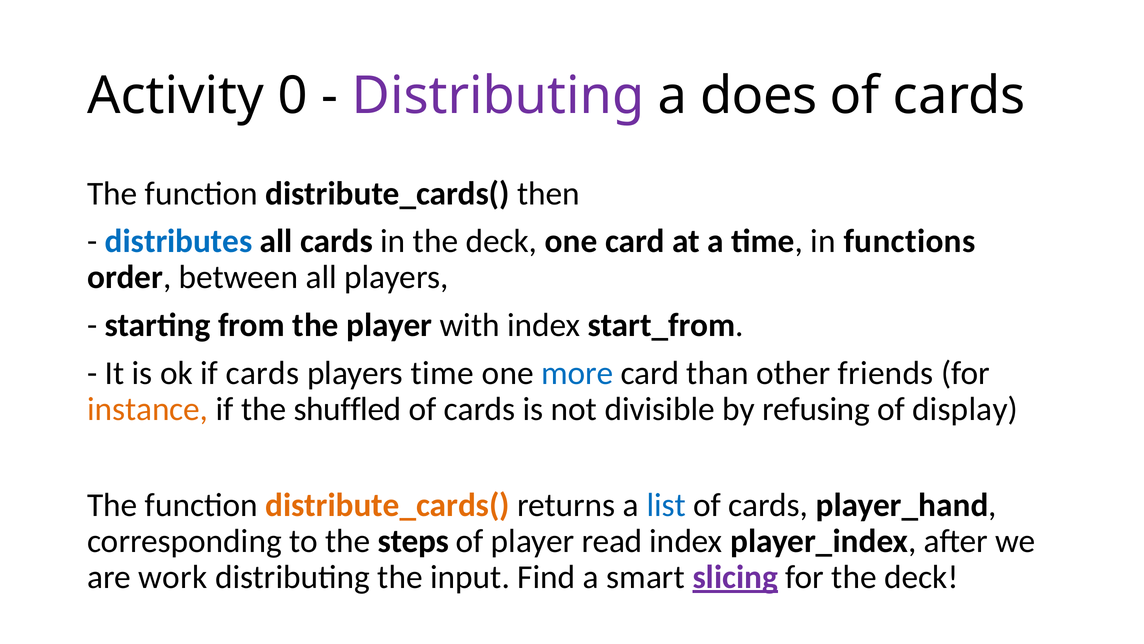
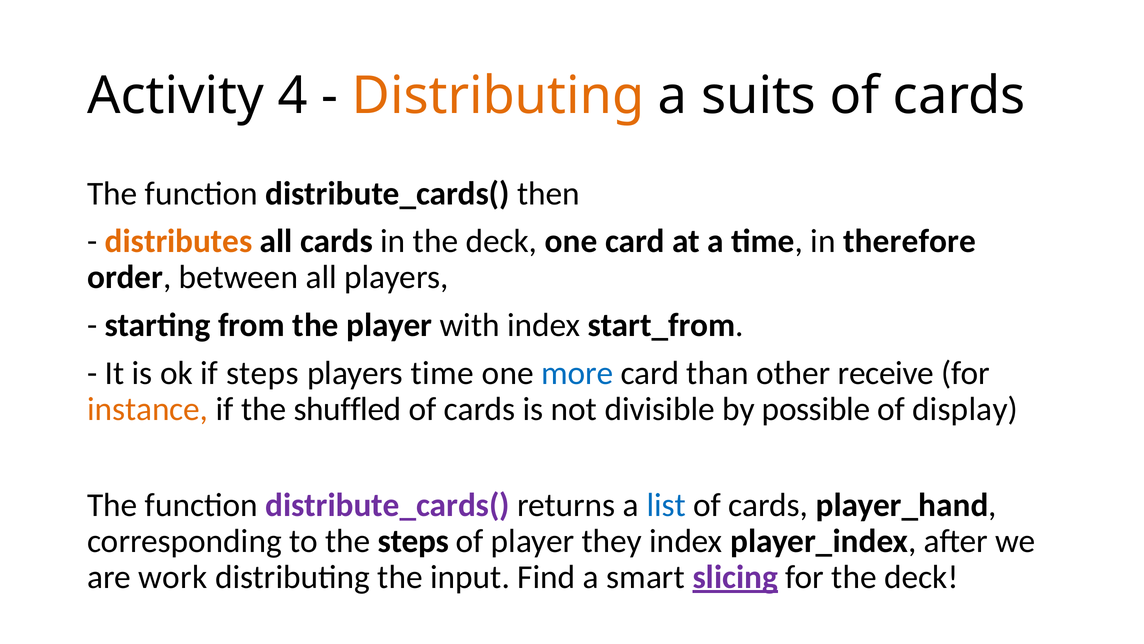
0: 0 -> 4 (293, 96)
Distributing colour: purple -> orange (498, 96)
does: does -> suits (759, 96)
distributes colour: blue -> orange (179, 241)
functions: functions -> therefore (910, 241)
if cards: cards -> steps (262, 373)
friends: friends -> receive (886, 373)
refusing: refusing -> possible (816, 409)
distribute_cards( colour: orange -> purple (388, 505)
read: read -> they (612, 541)
